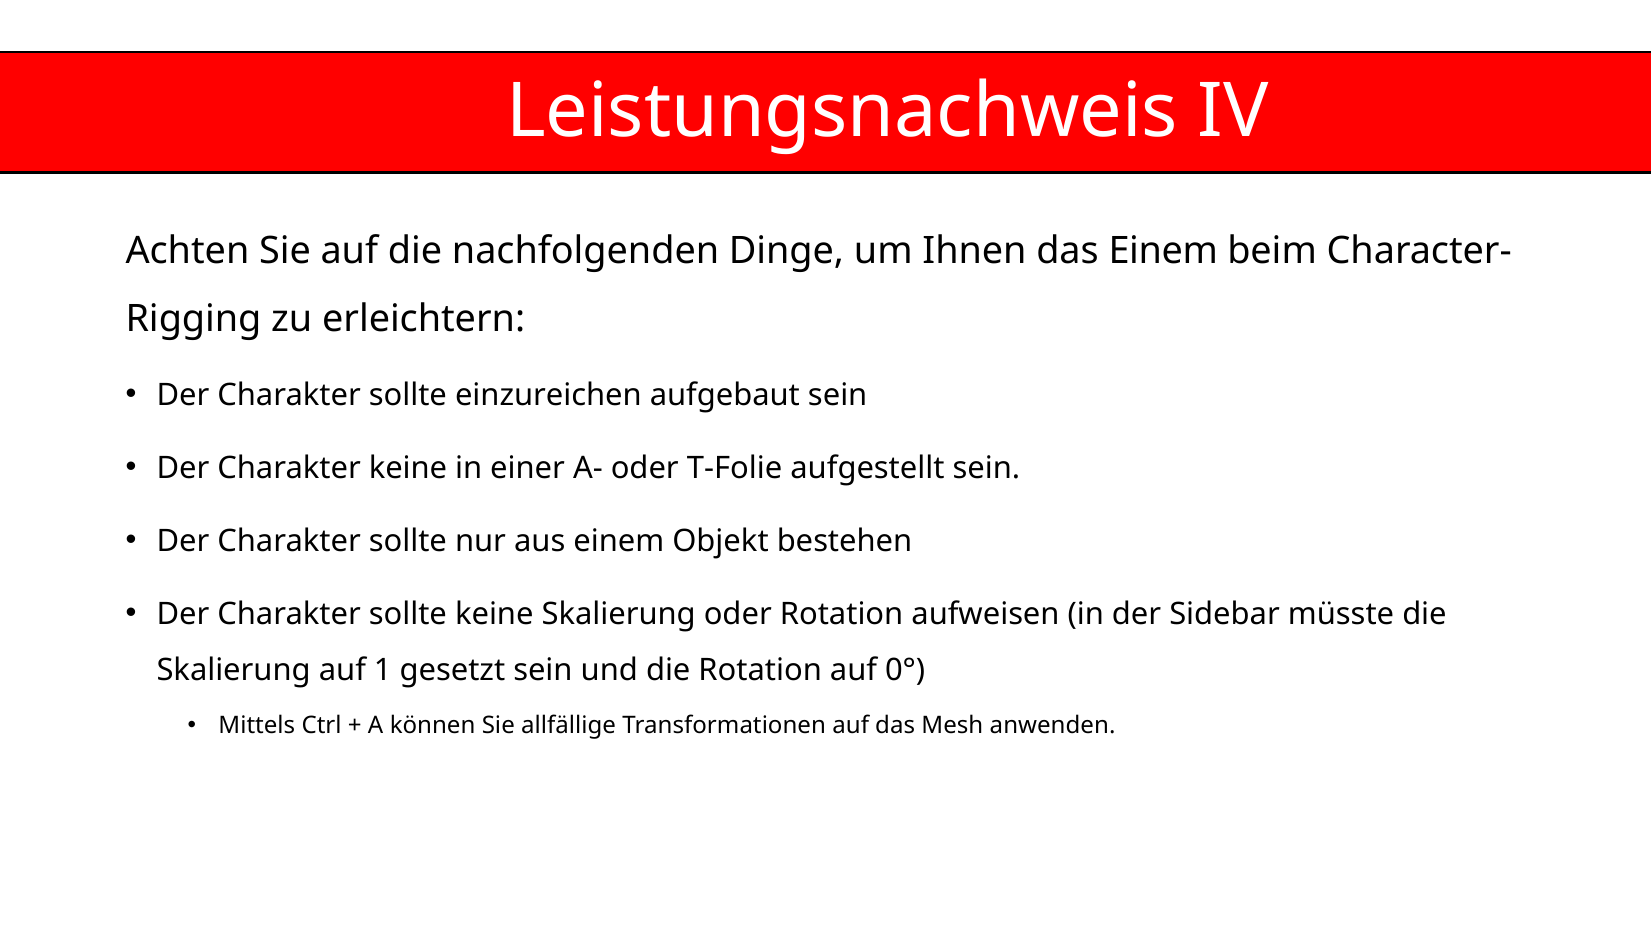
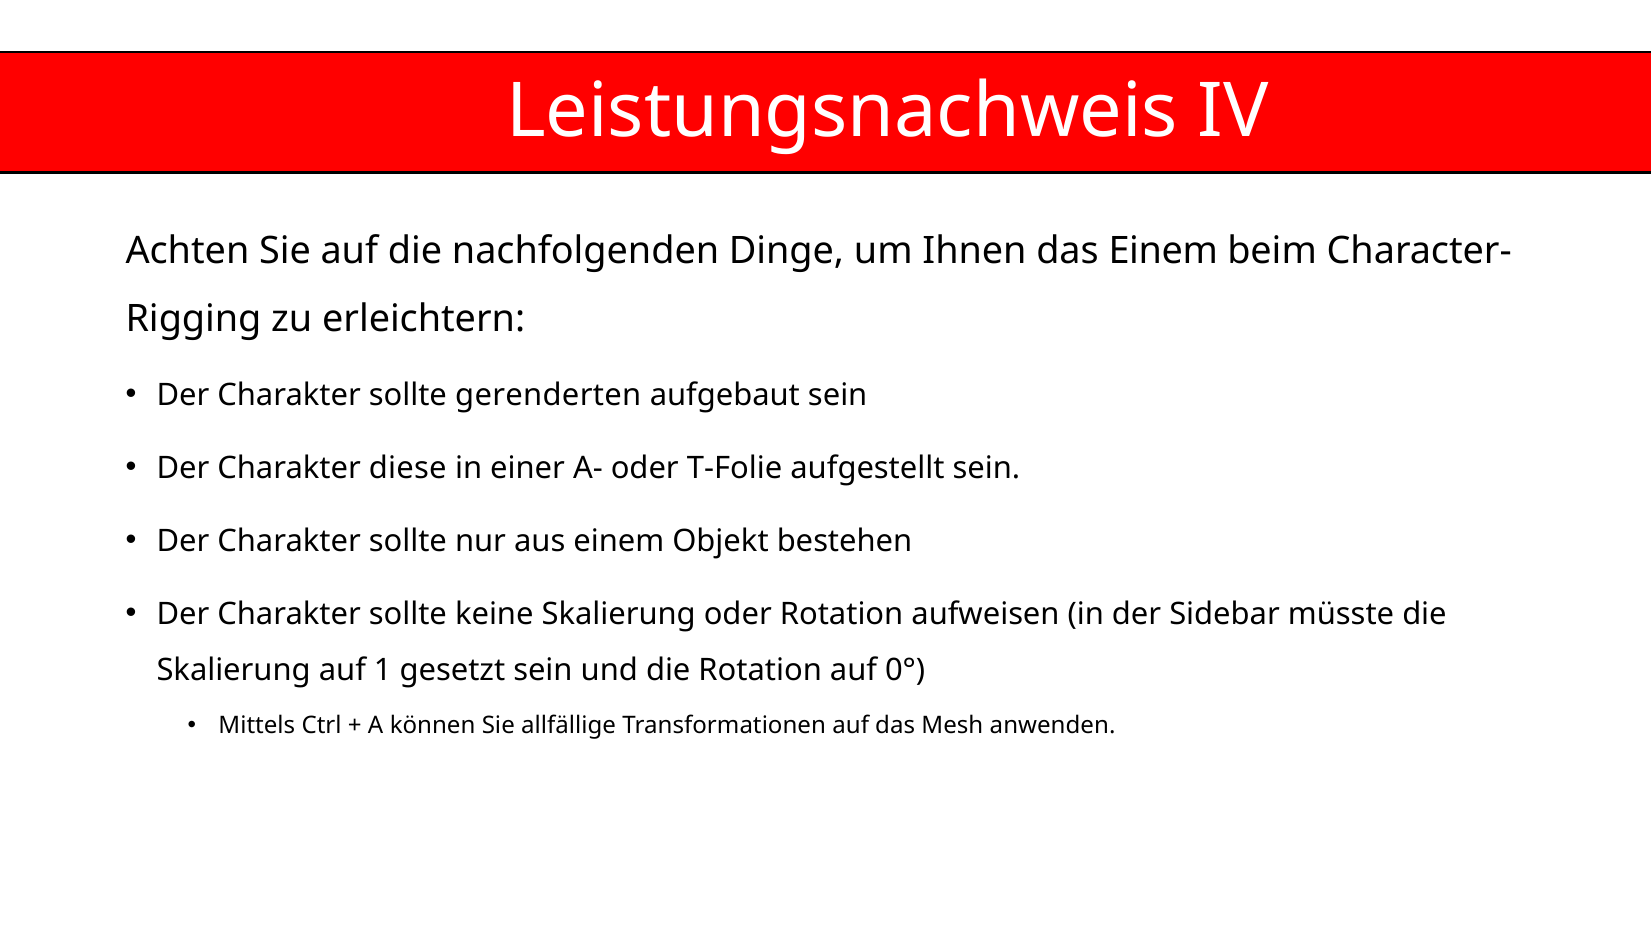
einzureichen: einzureichen -> gerenderten (548, 395)
Charakter keine: keine -> diese (408, 468)
